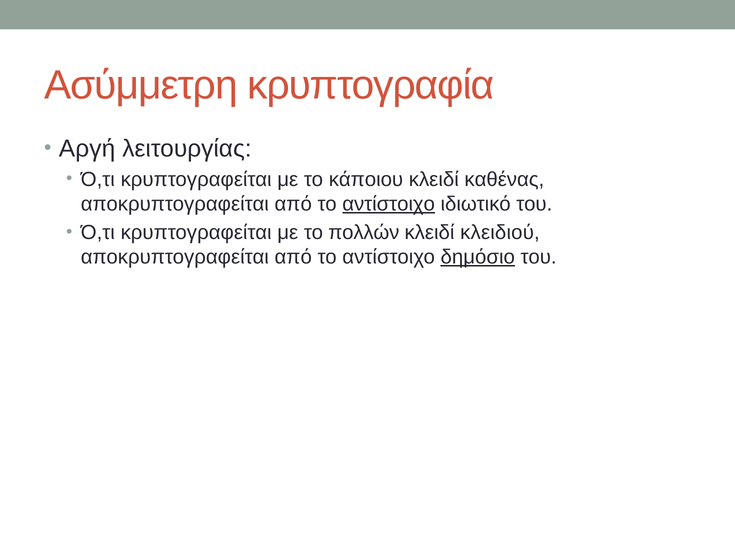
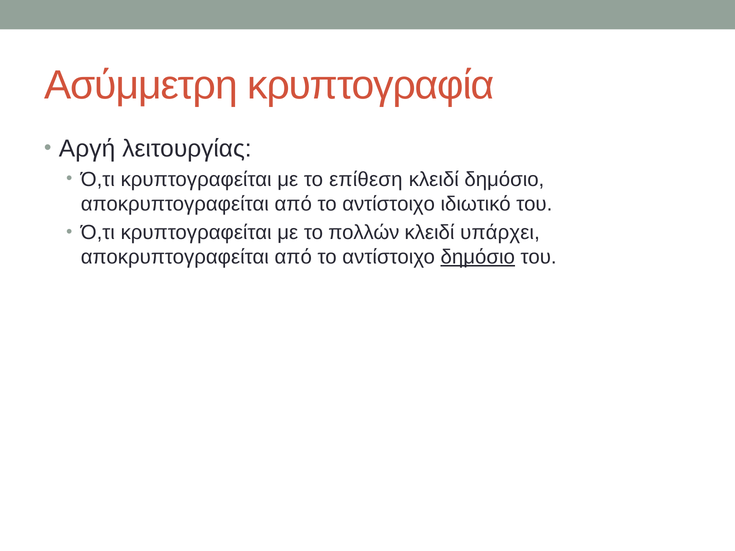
κάποιου: κάποιου -> επίθεση (366, 179)
κλειδί καθένας: καθένας -> δημόσιο (504, 179)
αντίστοιχο underline: present -> none (389, 204)
κλειδιού: κλειδιού -> υπάρχει (500, 233)
